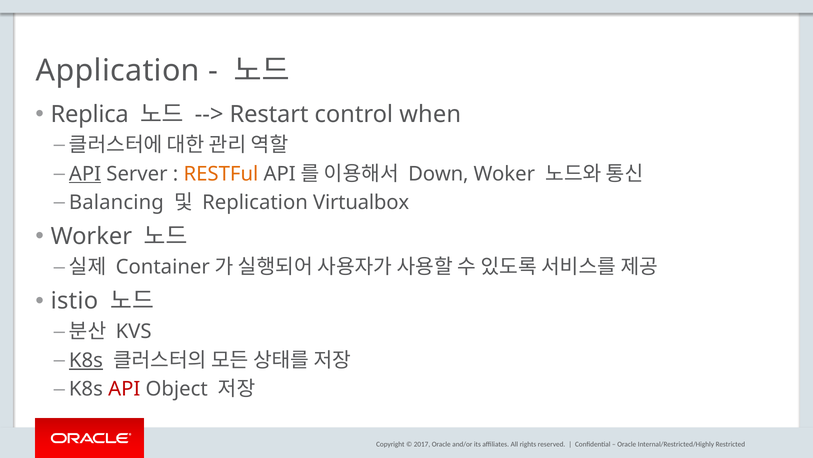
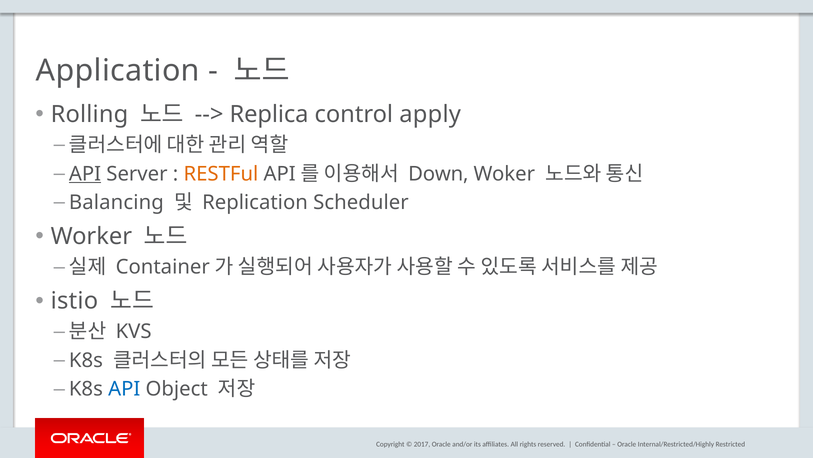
Replica: Replica -> Rolling (89, 114)
Restart: Restart -> Replica (269, 114)
when: when -> apply (430, 114)
Virtualbox: Virtualbox -> Scheduler (361, 202)
K8s underline: present -> none (86, 360)
API colour: red -> blue (124, 389)
